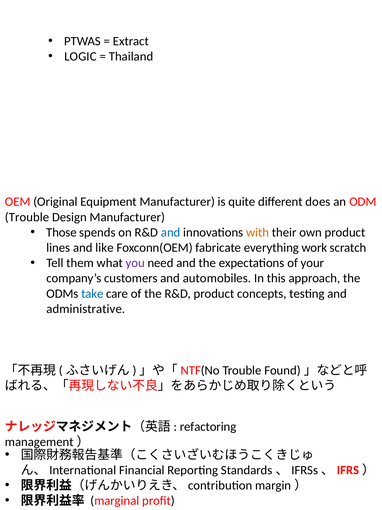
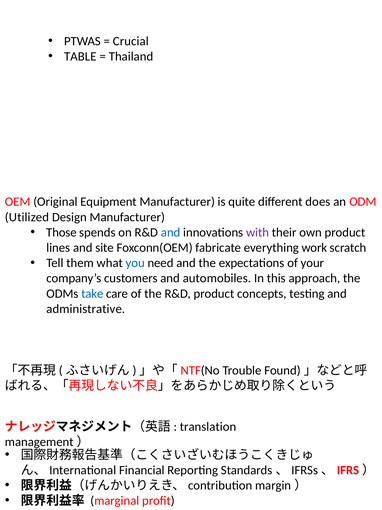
Extract: Extract -> Crucial (131, 41)
LOGIC: LOGIC -> TABLE (80, 56)
Trouble: Trouble -> Utilized (27, 217)
with colour: orange -> purple (258, 232)
like: like -> site (105, 247)
you colour: purple -> blue (135, 263)
refactoring: refactoring -> translation (208, 426)
